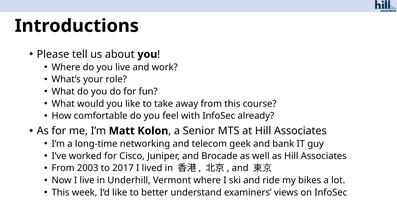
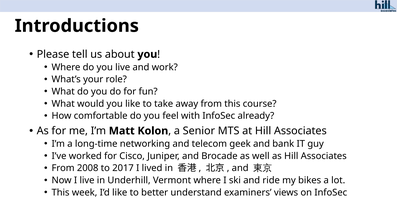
2003: 2003 -> 2008 (88, 168)
